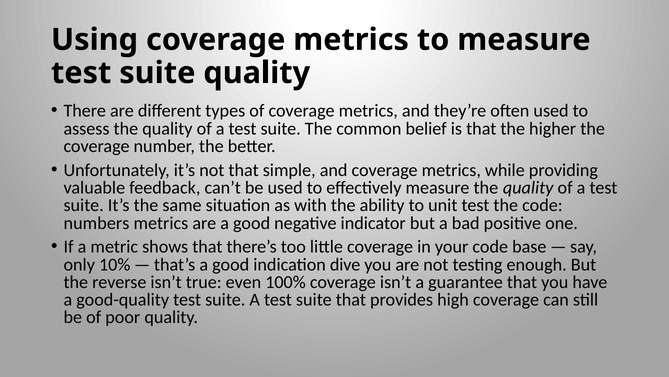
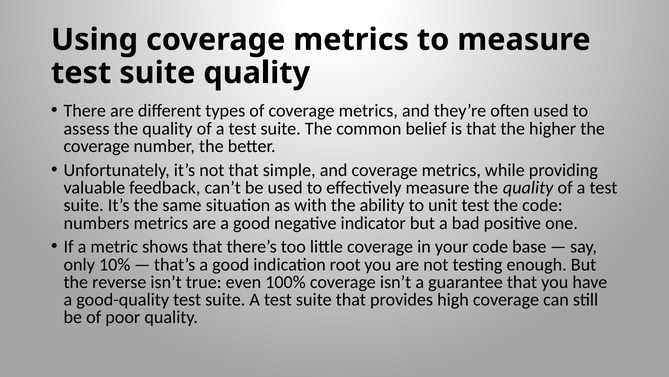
dive: dive -> root (345, 264)
